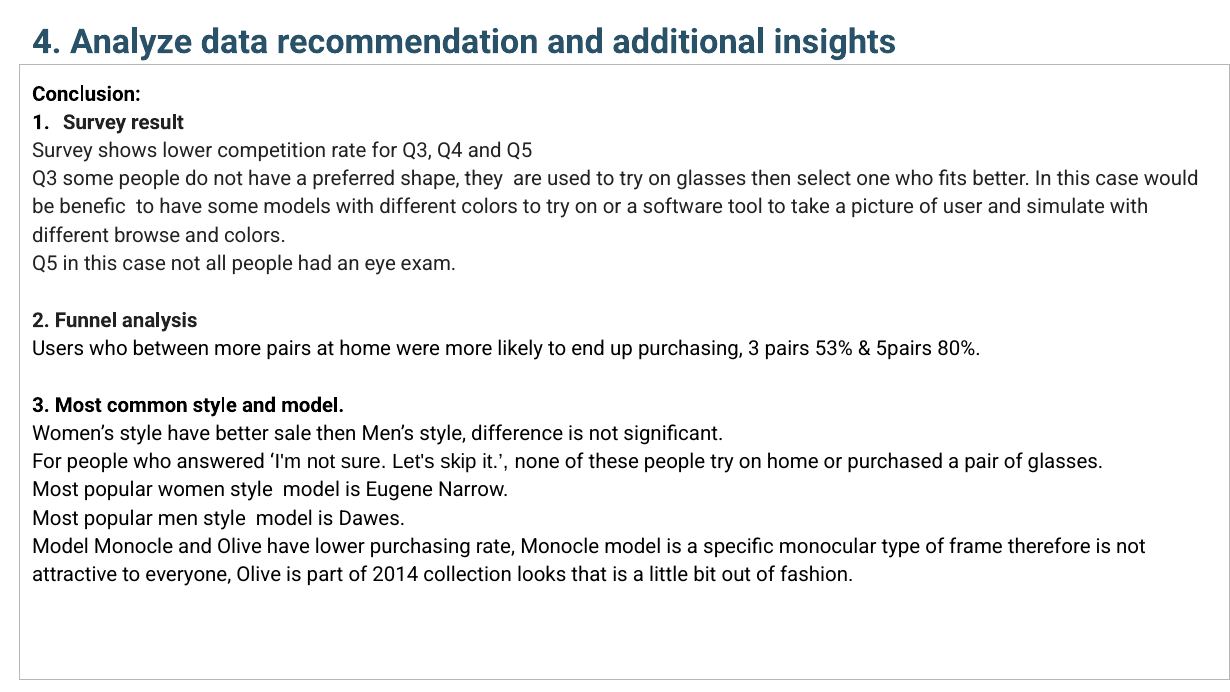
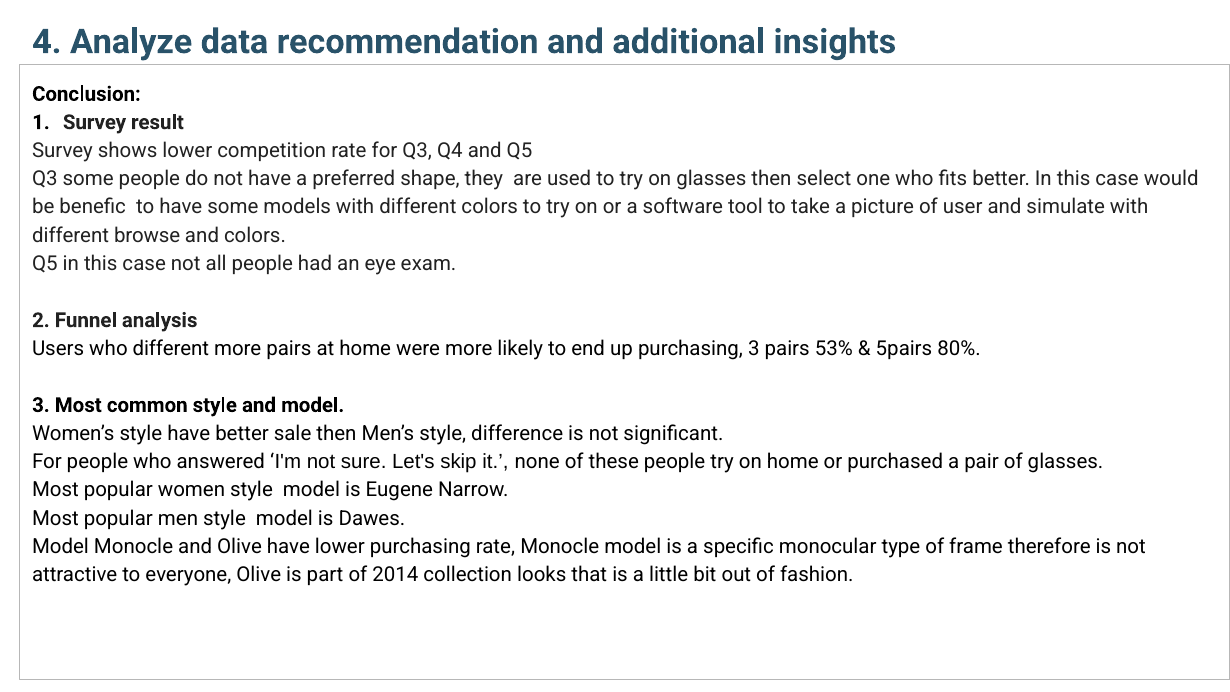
who between: between -> different (171, 349)
